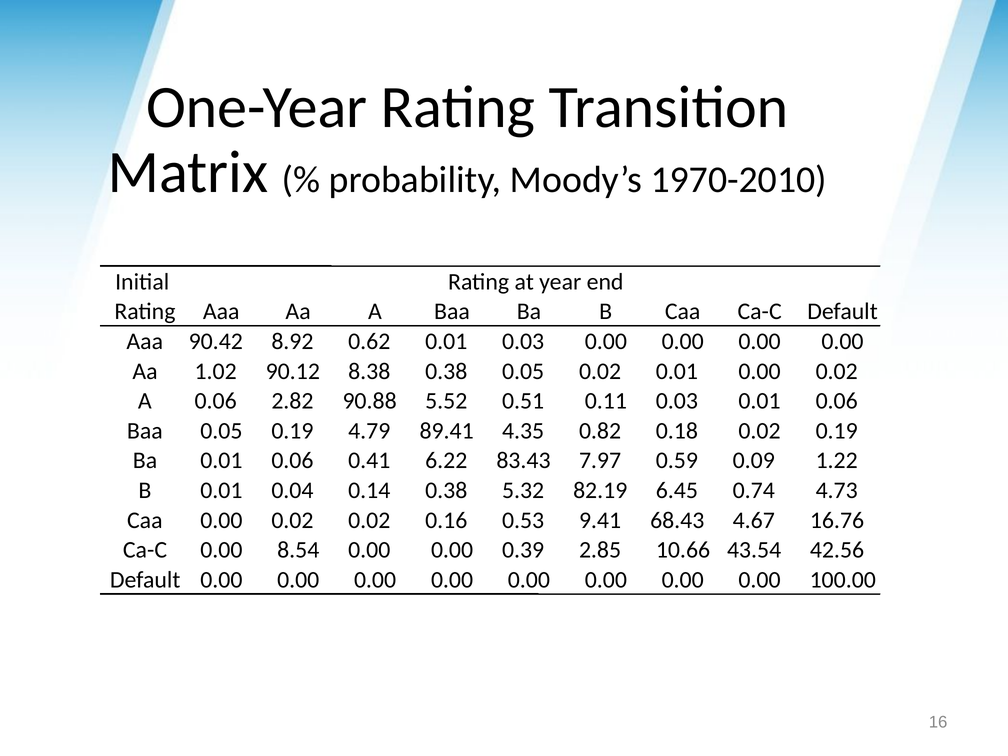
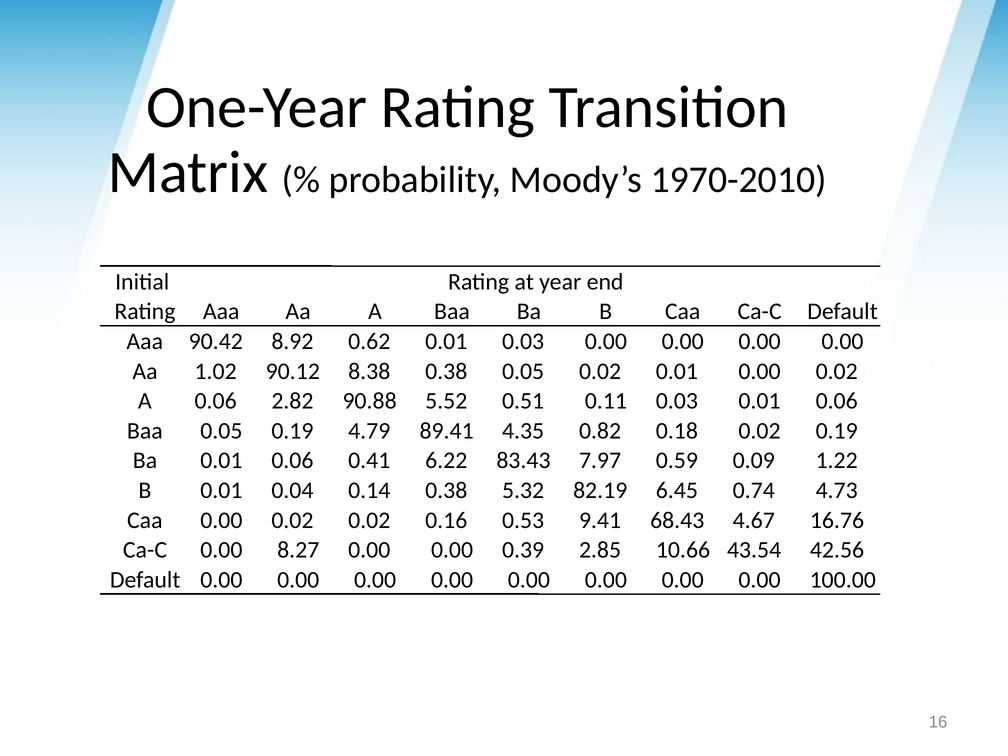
8.54: 8.54 -> 8.27 (298, 550)
